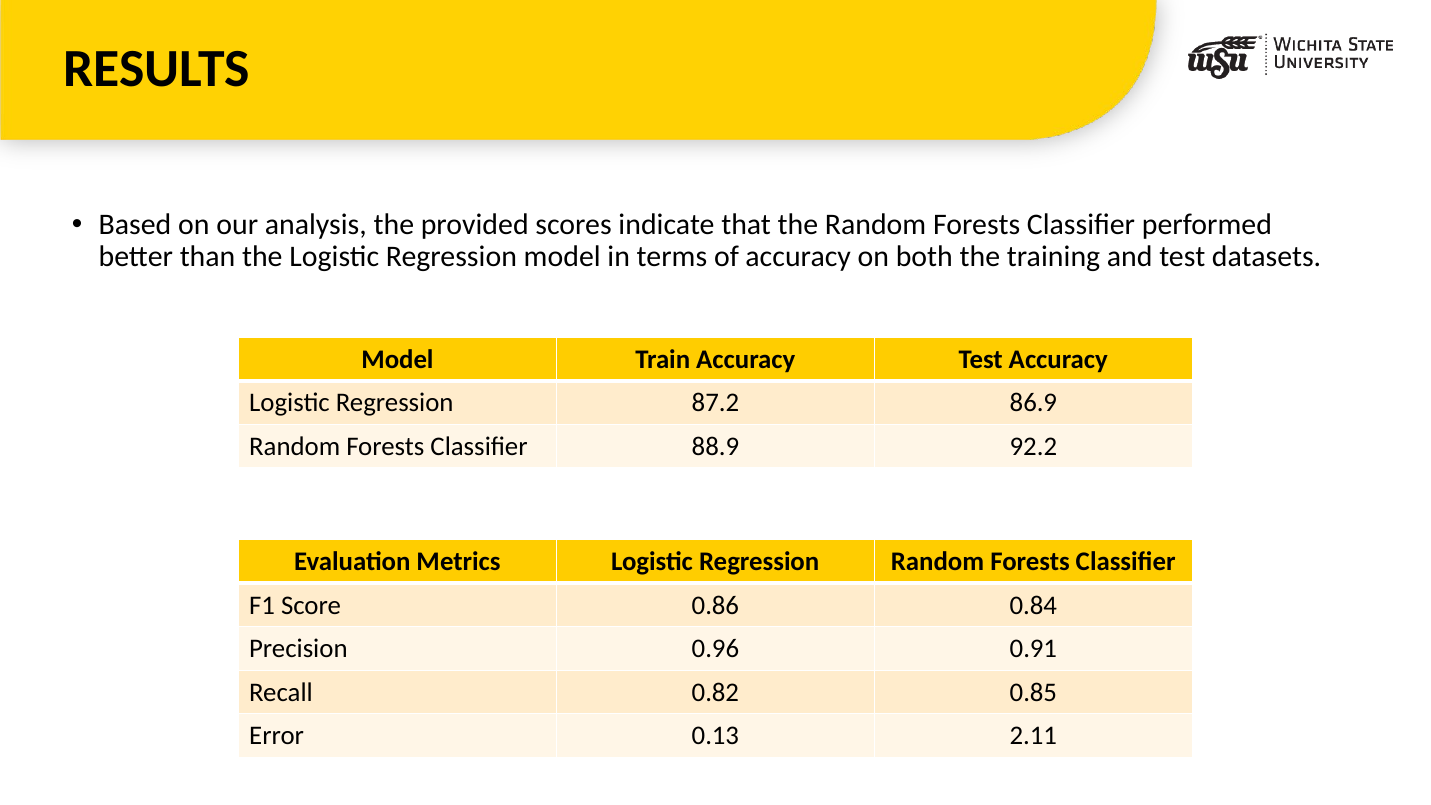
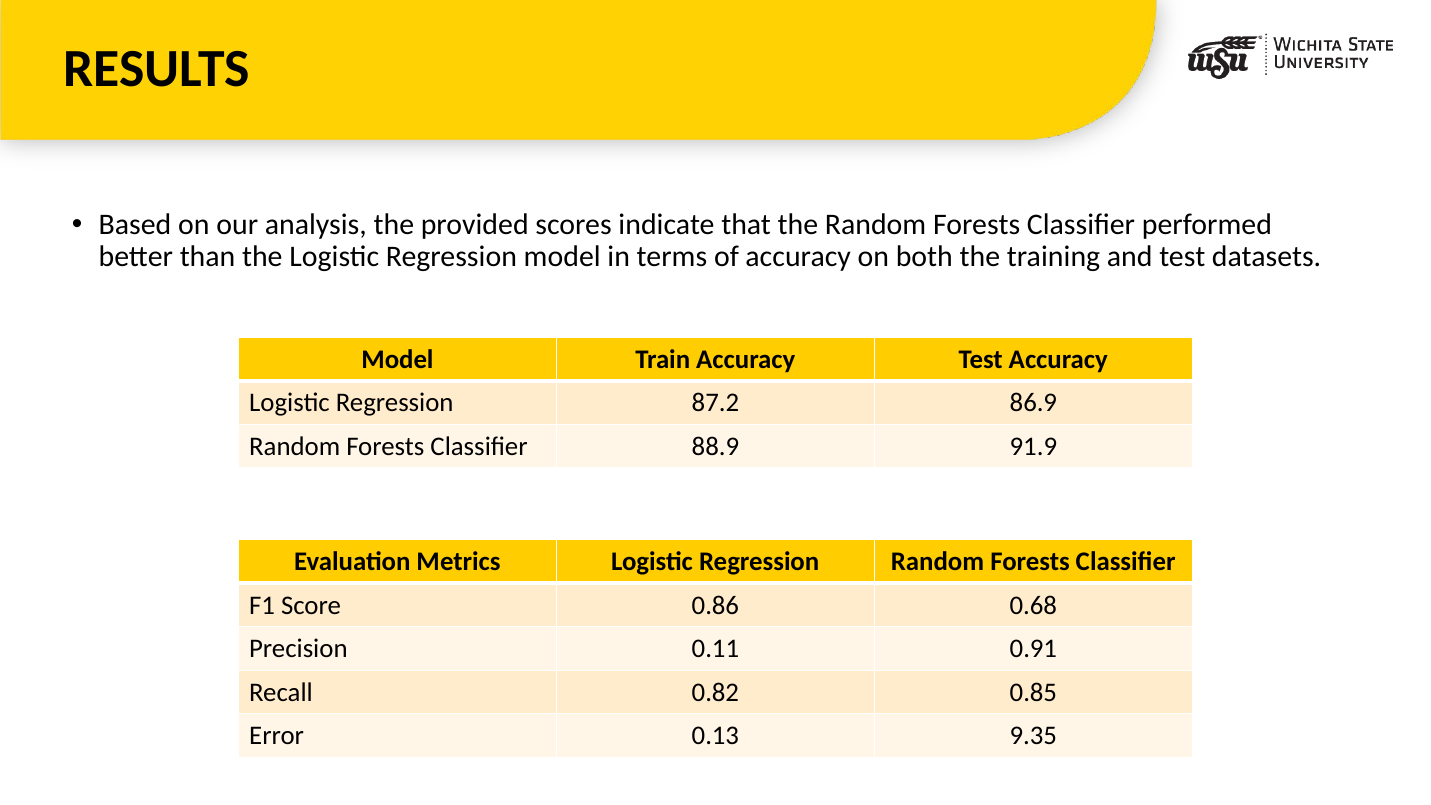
92.2: 92.2 -> 91.9 (1033, 446)
0.84: 0.84 -> 0.68 (1033, 605)
0.96: 0.96 -> 0.11 (715, 649)
2.11: 2.11 -> 9.35 (1033, 736)
